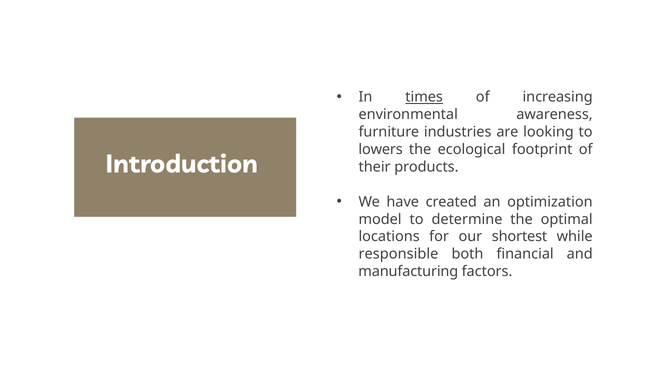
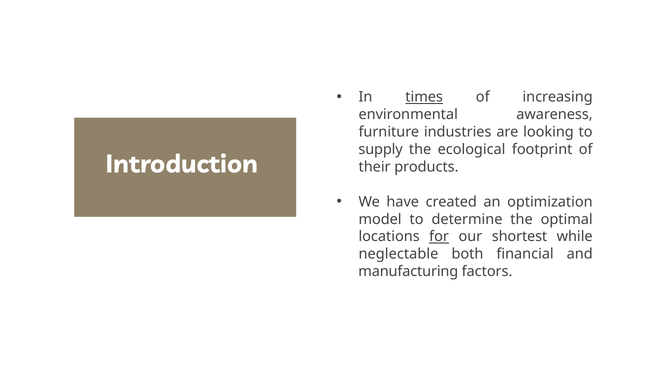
lowers: lowers -> supply (381, 149)
for underline: none -> present (439, 237)
responsible: responsible -> neglectable (398, 254)
